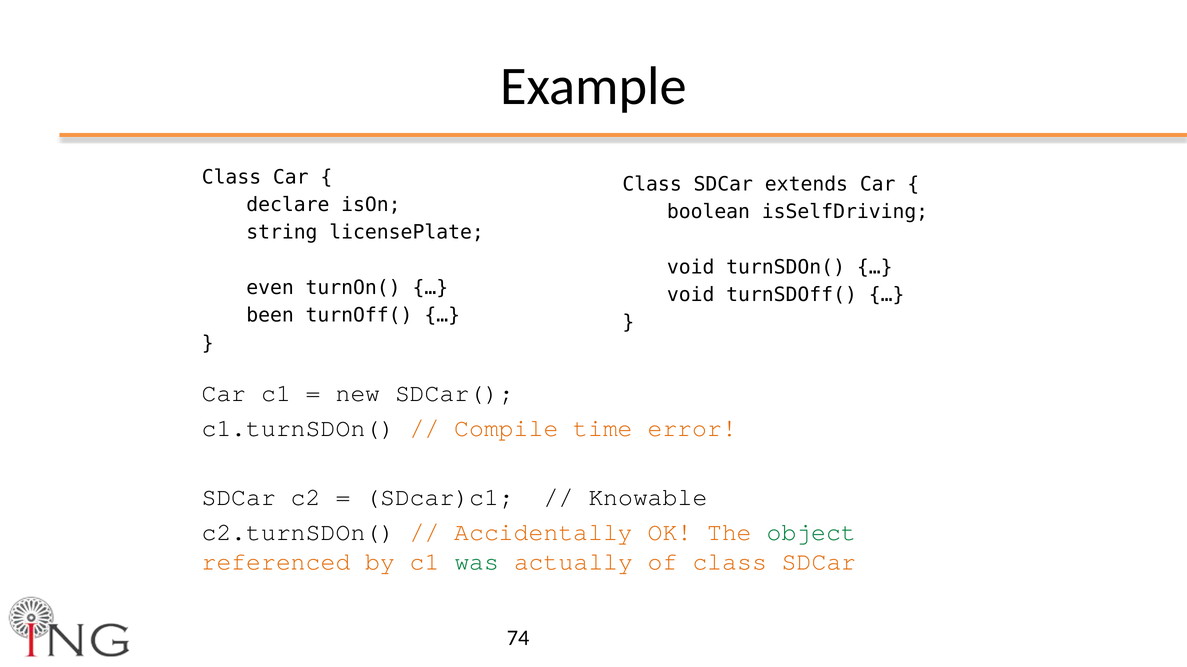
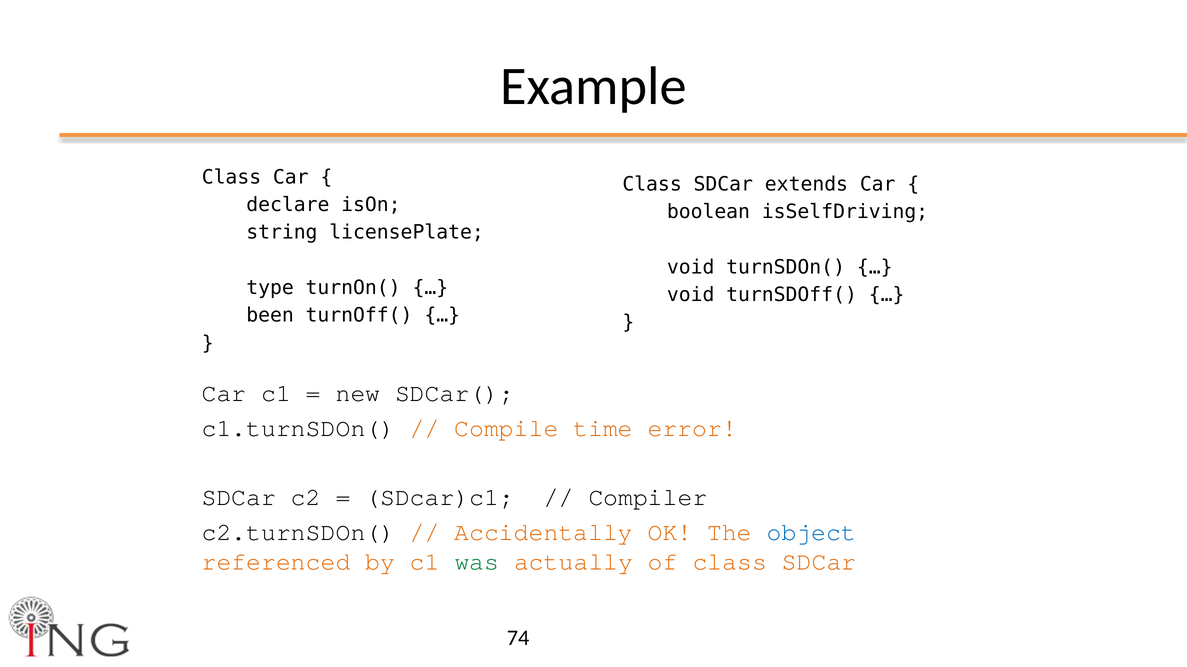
even: even -> type (270, 288)
Knowable: Knowable -> Compiler (648, 498)
object colour: green -> blue (811, 532)
